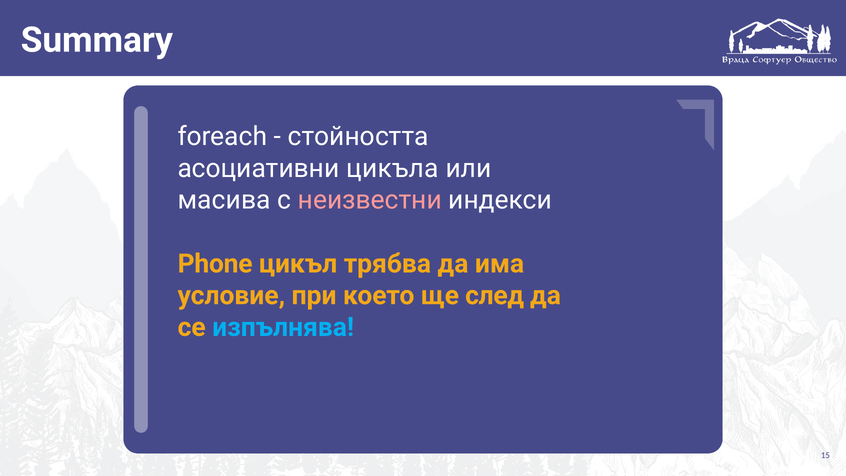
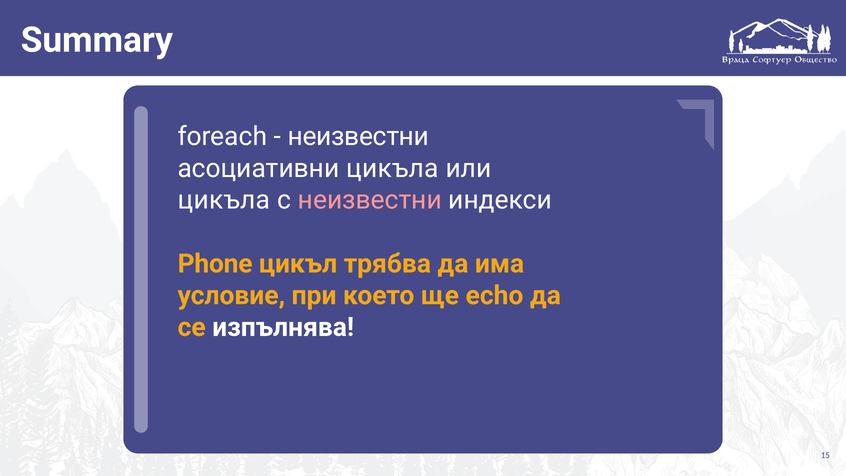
стойността: стойността -> неизвестни (358, 137)
масива: масива -> цикъла (224, 200)
след: след -> echo (494, 295)
изпълнява colour: light blue -> white (283, 327)
